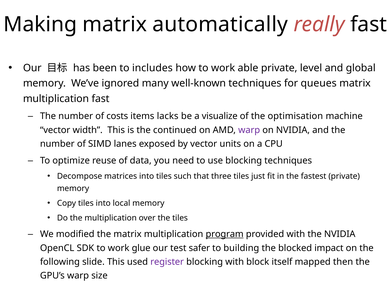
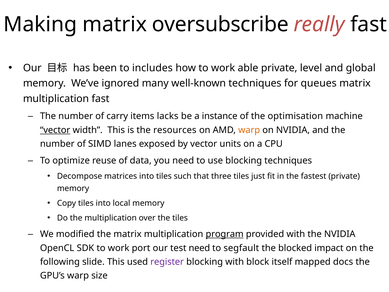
automatically: automatically -> oversubscribe (220, 24)
costs: costs -> carry (117, 116)
visualize: visualize -> instance (220, 116)
vector underline: none -> present (55, 130)
continued: continued -> resources (175, 130)
warp colour: purple -> orange (249, 130)
glue: glue -> port (141, 248)
test safer: safer -> need (199, 248)
building: building -> segfault (241, 248)
then: then -> docs (343, 262)
